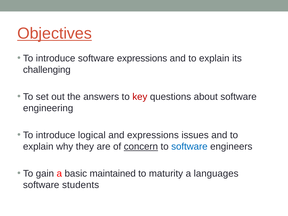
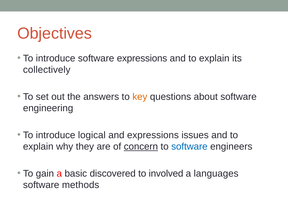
Objectives underline: present -> none (55, 34)
challenging: challenging -> collectively (47, 70)
key colour: red -> orange (140, 97)
maintained: maintained -> discovered (113, 173)
maturity: maturity -> involved (166, 173)
students: students -> methods (81, 185)
